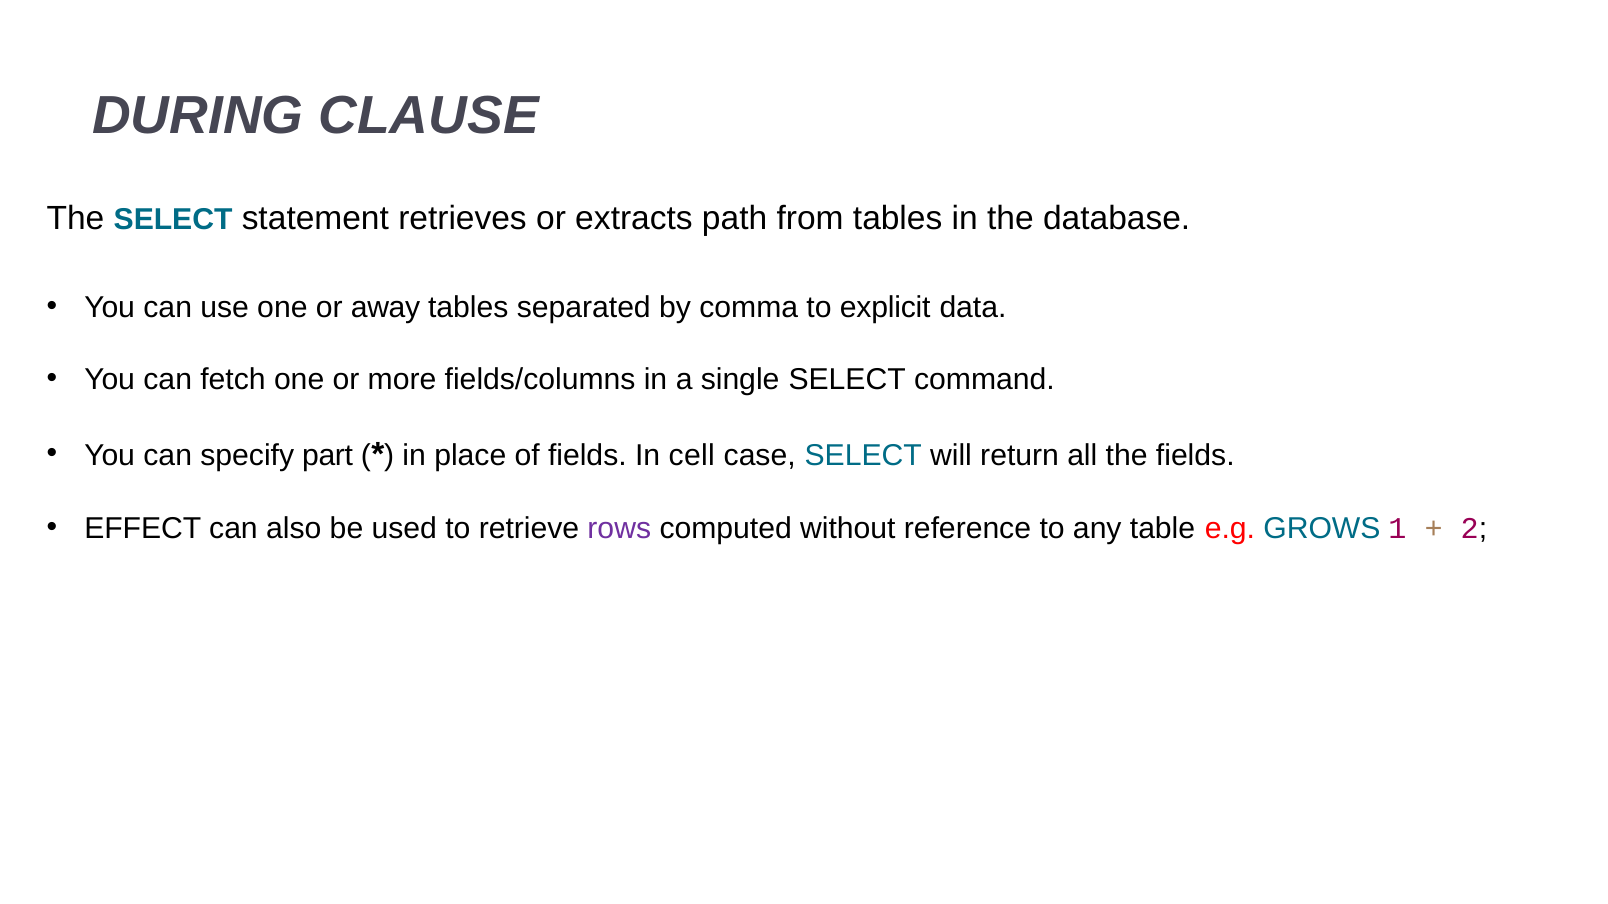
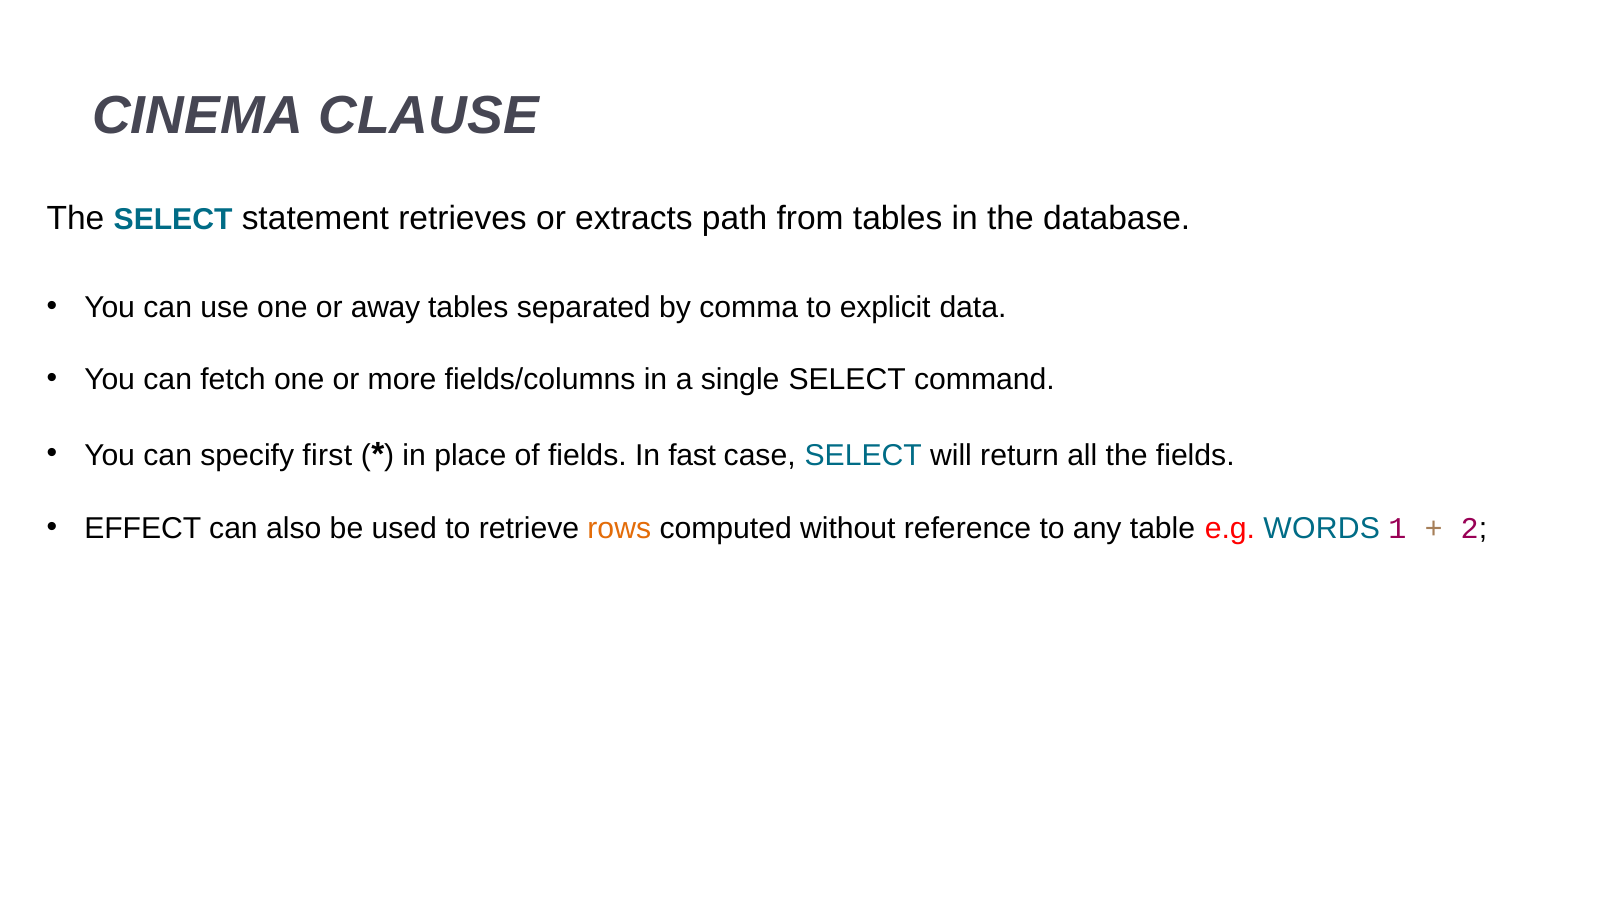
DURING: DURING -> CINEMA (198, 116)
part: part -> first (327, 456)
cell: cell -> fast (692, 456)
rows colour: purple -> orange (619, 529)
GROWS: GROWS -> WORDS (1322, 529)
